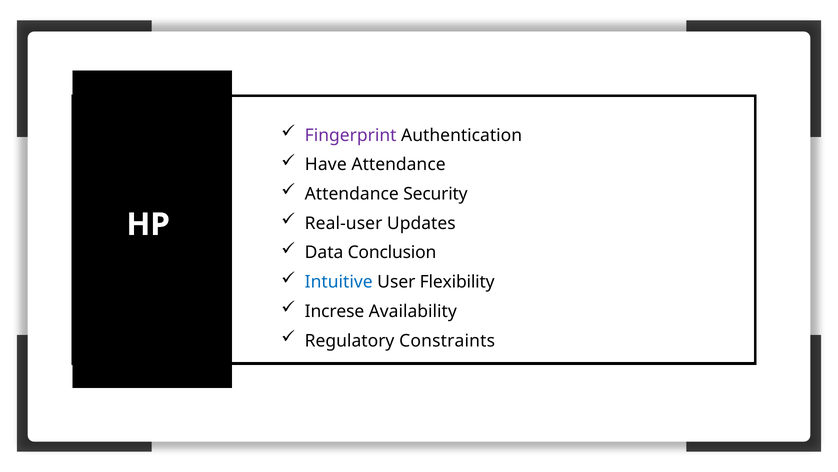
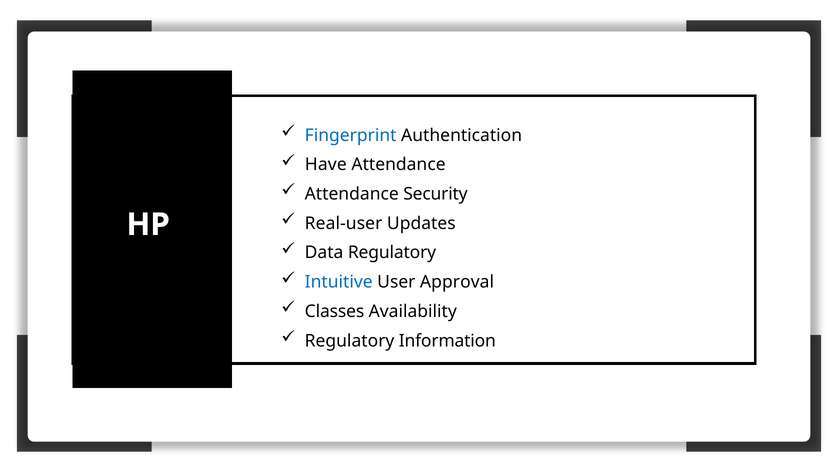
Fingerprint colour: purple -> blue (351, 135)
Data Conclusion: Conclusion -> Regulatory (392, 252)
Flexibility: Flexibility -> Approval (457, 282)
Increse: Increse -> Classes (335, 311)
Constraints: Constraints -> Information (447, 340)
